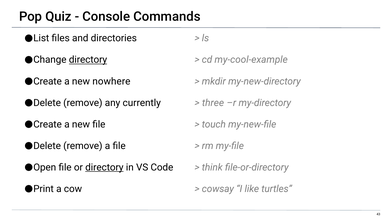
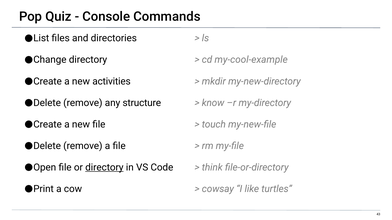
directory underline: present -> none (88, 60)
nowhere: nowhere -> activities (112, 81)
currently: currently -> structure (142, 103)
three: three -> know (213, 103)
